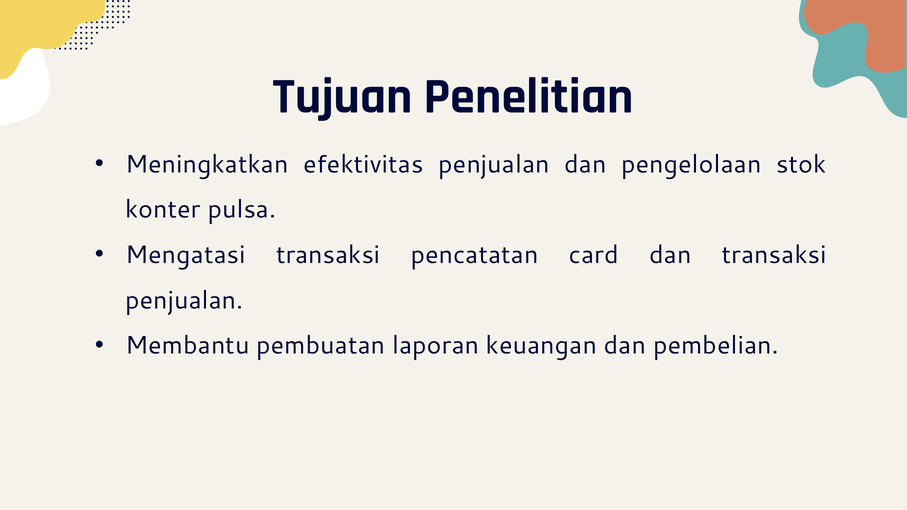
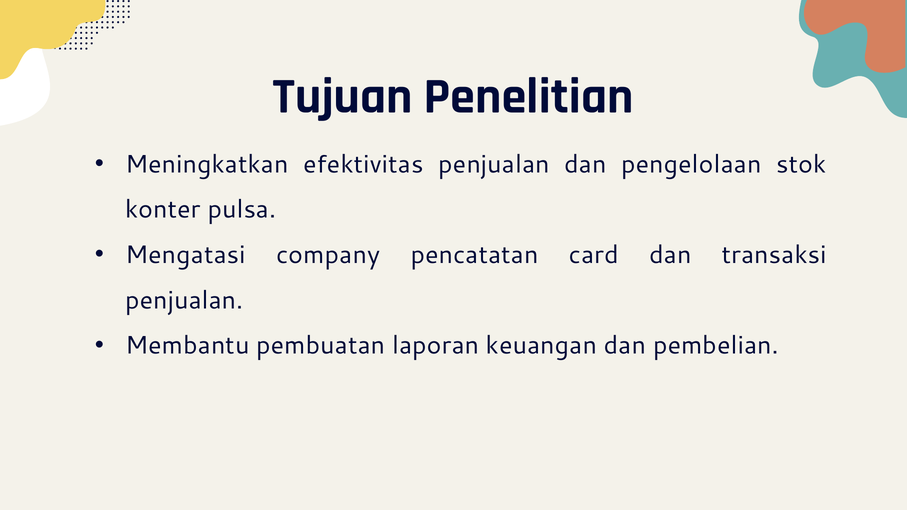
Mengatasi transaksi: transaksi -> company (328, 255)
